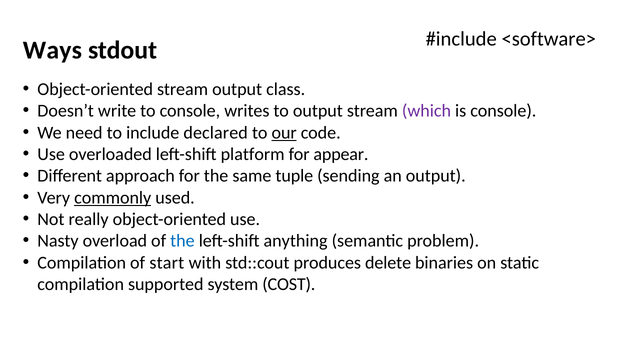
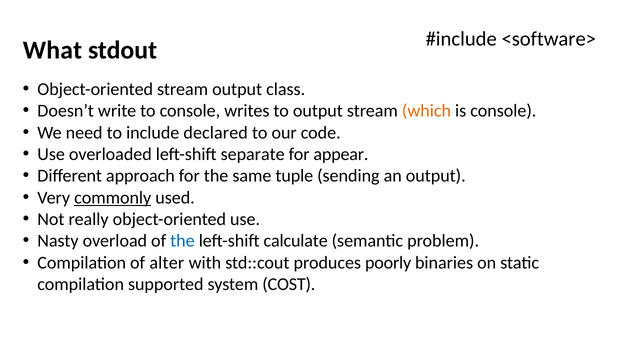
Ways: Ways -> What (52, 50)
which colour: purple -> orange (426, 111)
our underline: present -> none (284, 133)
platform: platform -> separate (253, 154)
anything: anything -> calculate (296, 241)
start: start -> alter (167, 263)
delete: delete -> poorly (388, 263)
